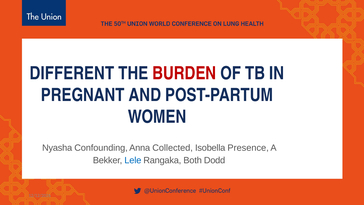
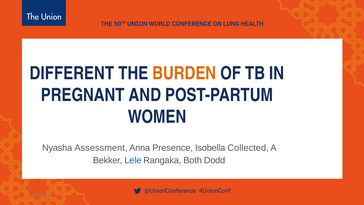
BURDEN colour: red -> orange (184, 73)
Confounding: Confounding -> Assessment (101, 148)
Collected: Collected -> Presence (173, 148)
Presence: Presence -> Collected (248, 148)
